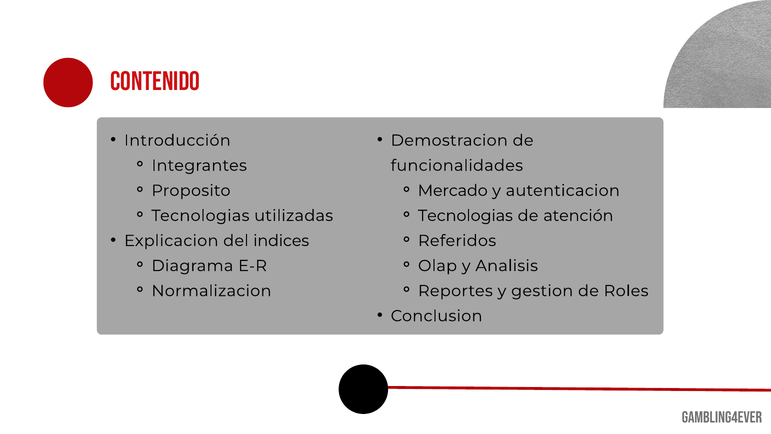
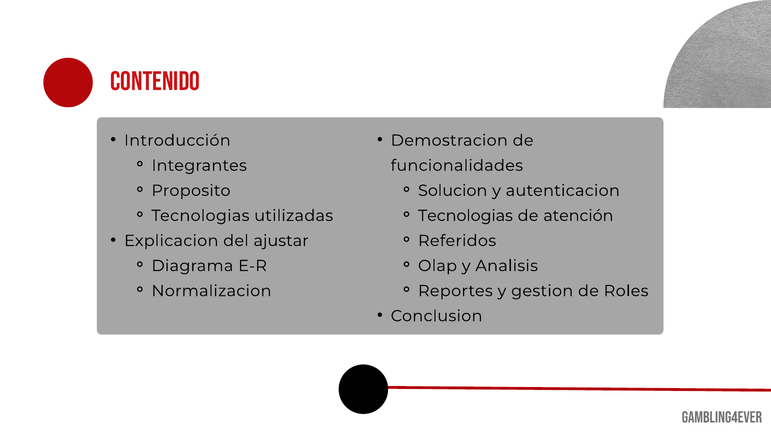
Mercado: Mercado -> Solucion (453, 190)
indices: indices -> ajustar (281, 241)
